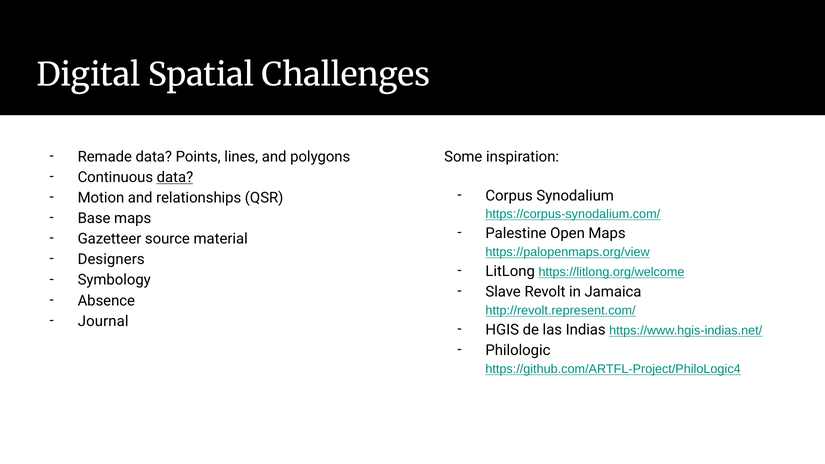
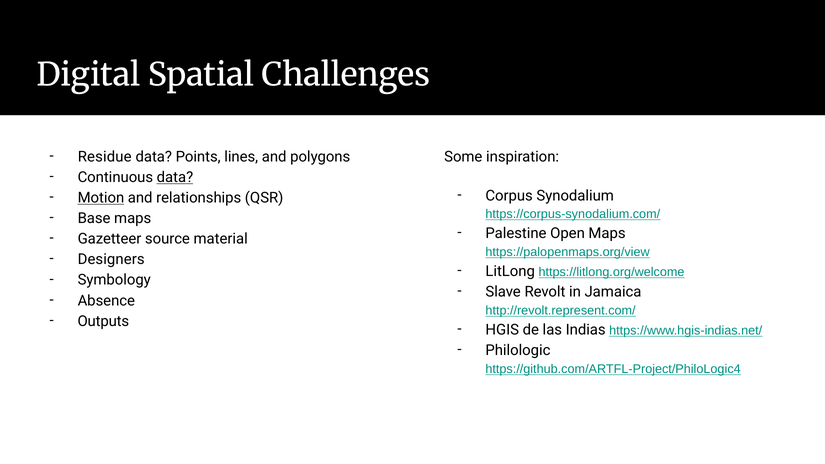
Remade: Remade -> Residue (105, 157)
Motion underline: none -> present (101, 198)
Journal: Journal -> Outputs (103, 321)
